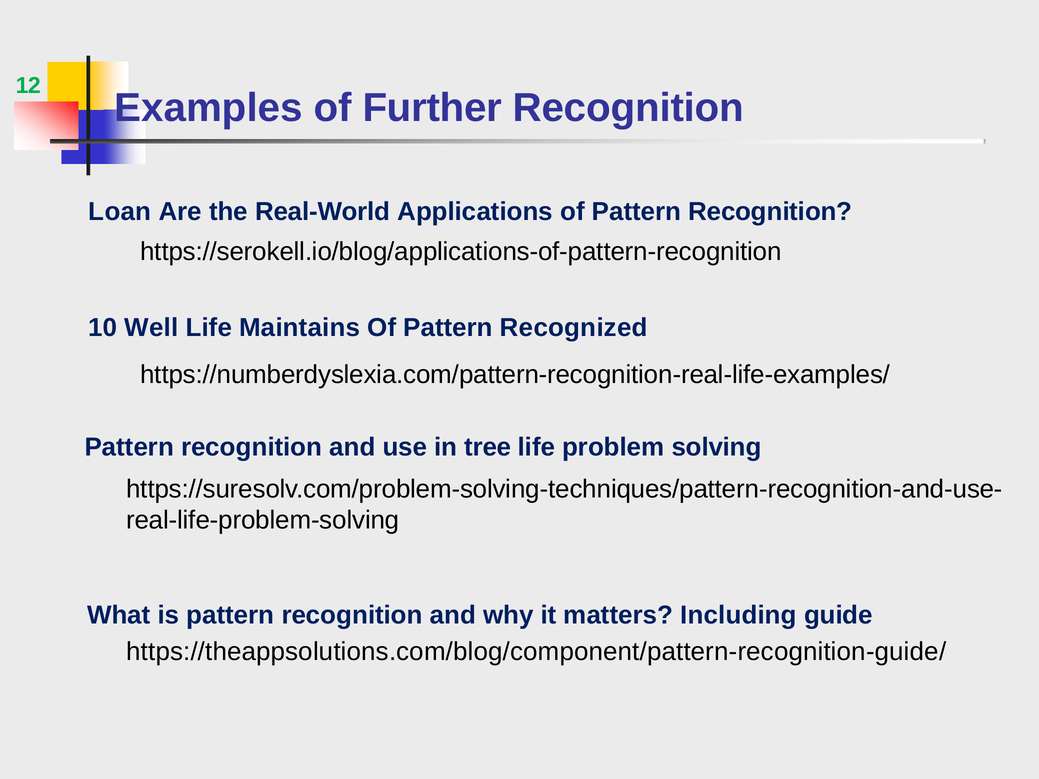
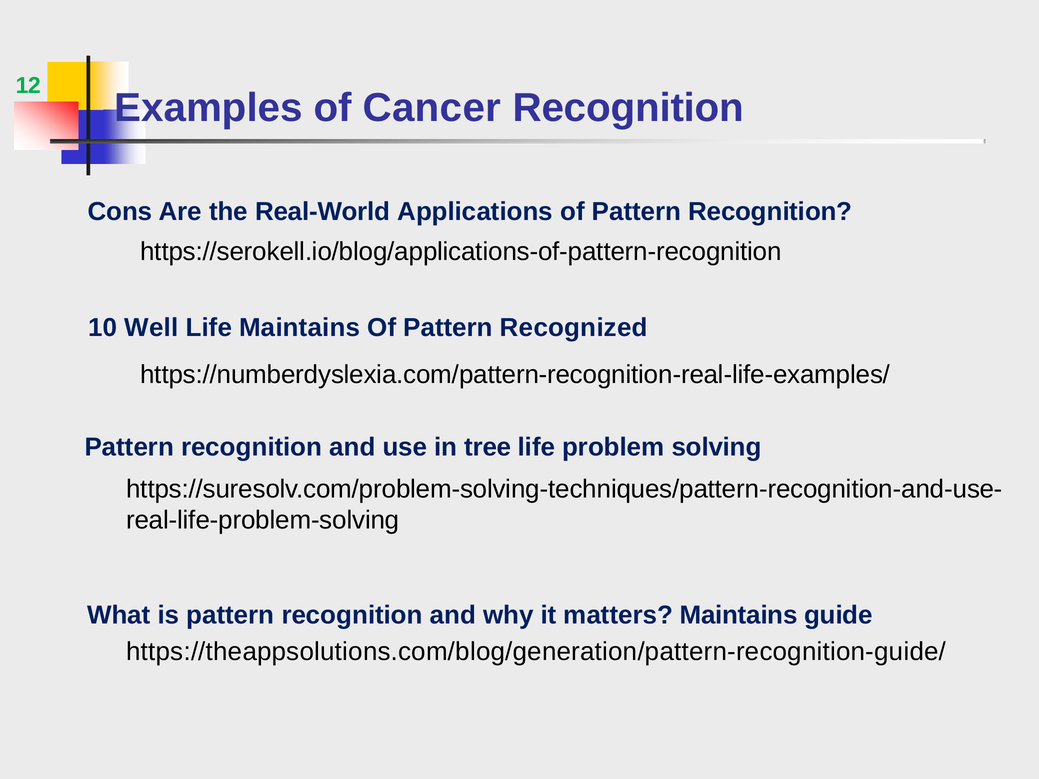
Further: Further -> Cancer (432, 108)
Loan: Loan -> Cons (120, 212)
matters Including: Including -> Maintains (739, 615)
https://theappsolutions.com/blog/component/pattern-recognition-guide/: https://theappsolutions.com/blog/component/pattern-recognition-guide/ -> https://theappsolutions.com/blog/generation/pattern-recognition-guide/ (536, 652)
